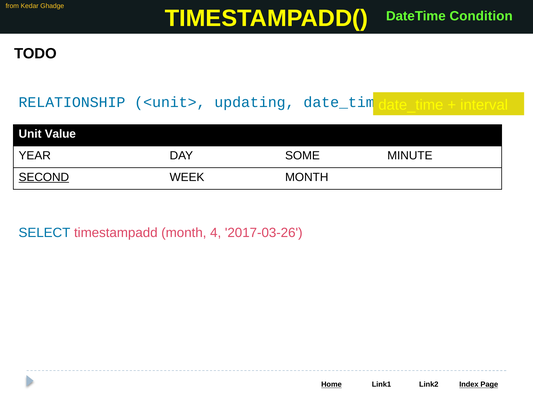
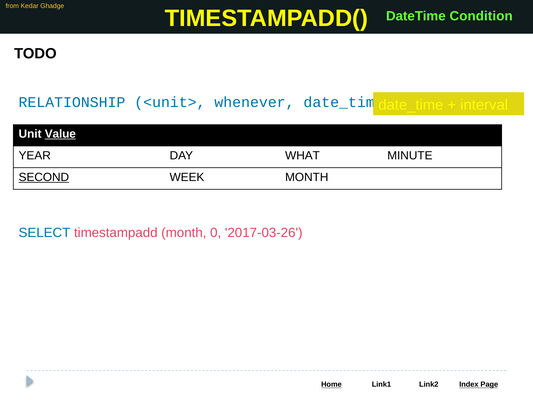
updating: updating -> whenever (254, 102)
Value underline: none -> present (60, 134)
SOME: SOME -> WHAT (303, 155)
4: 4 -> 0 (216, 233)
